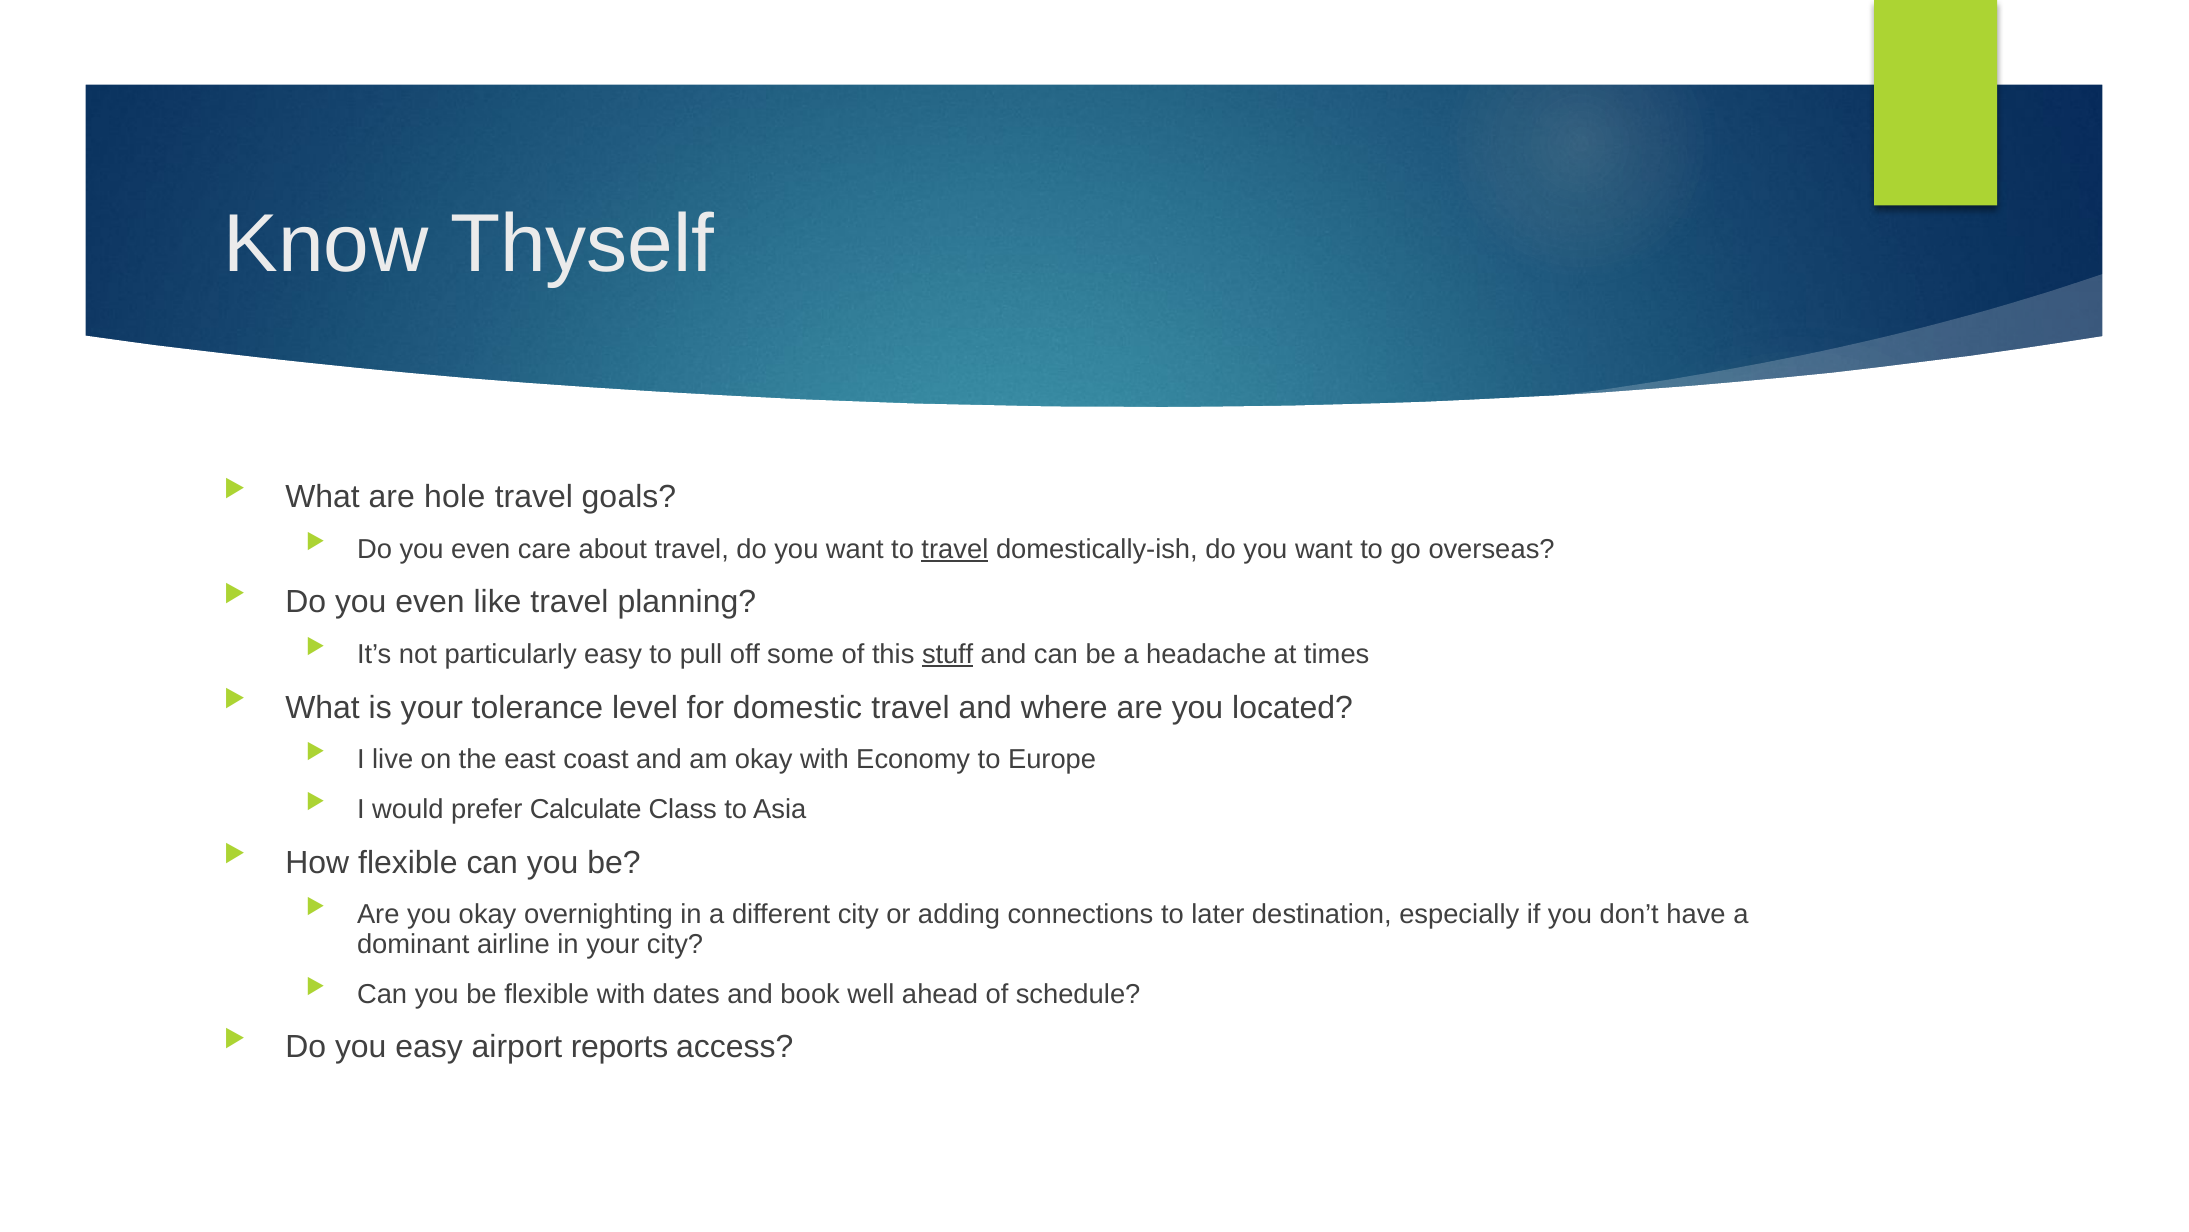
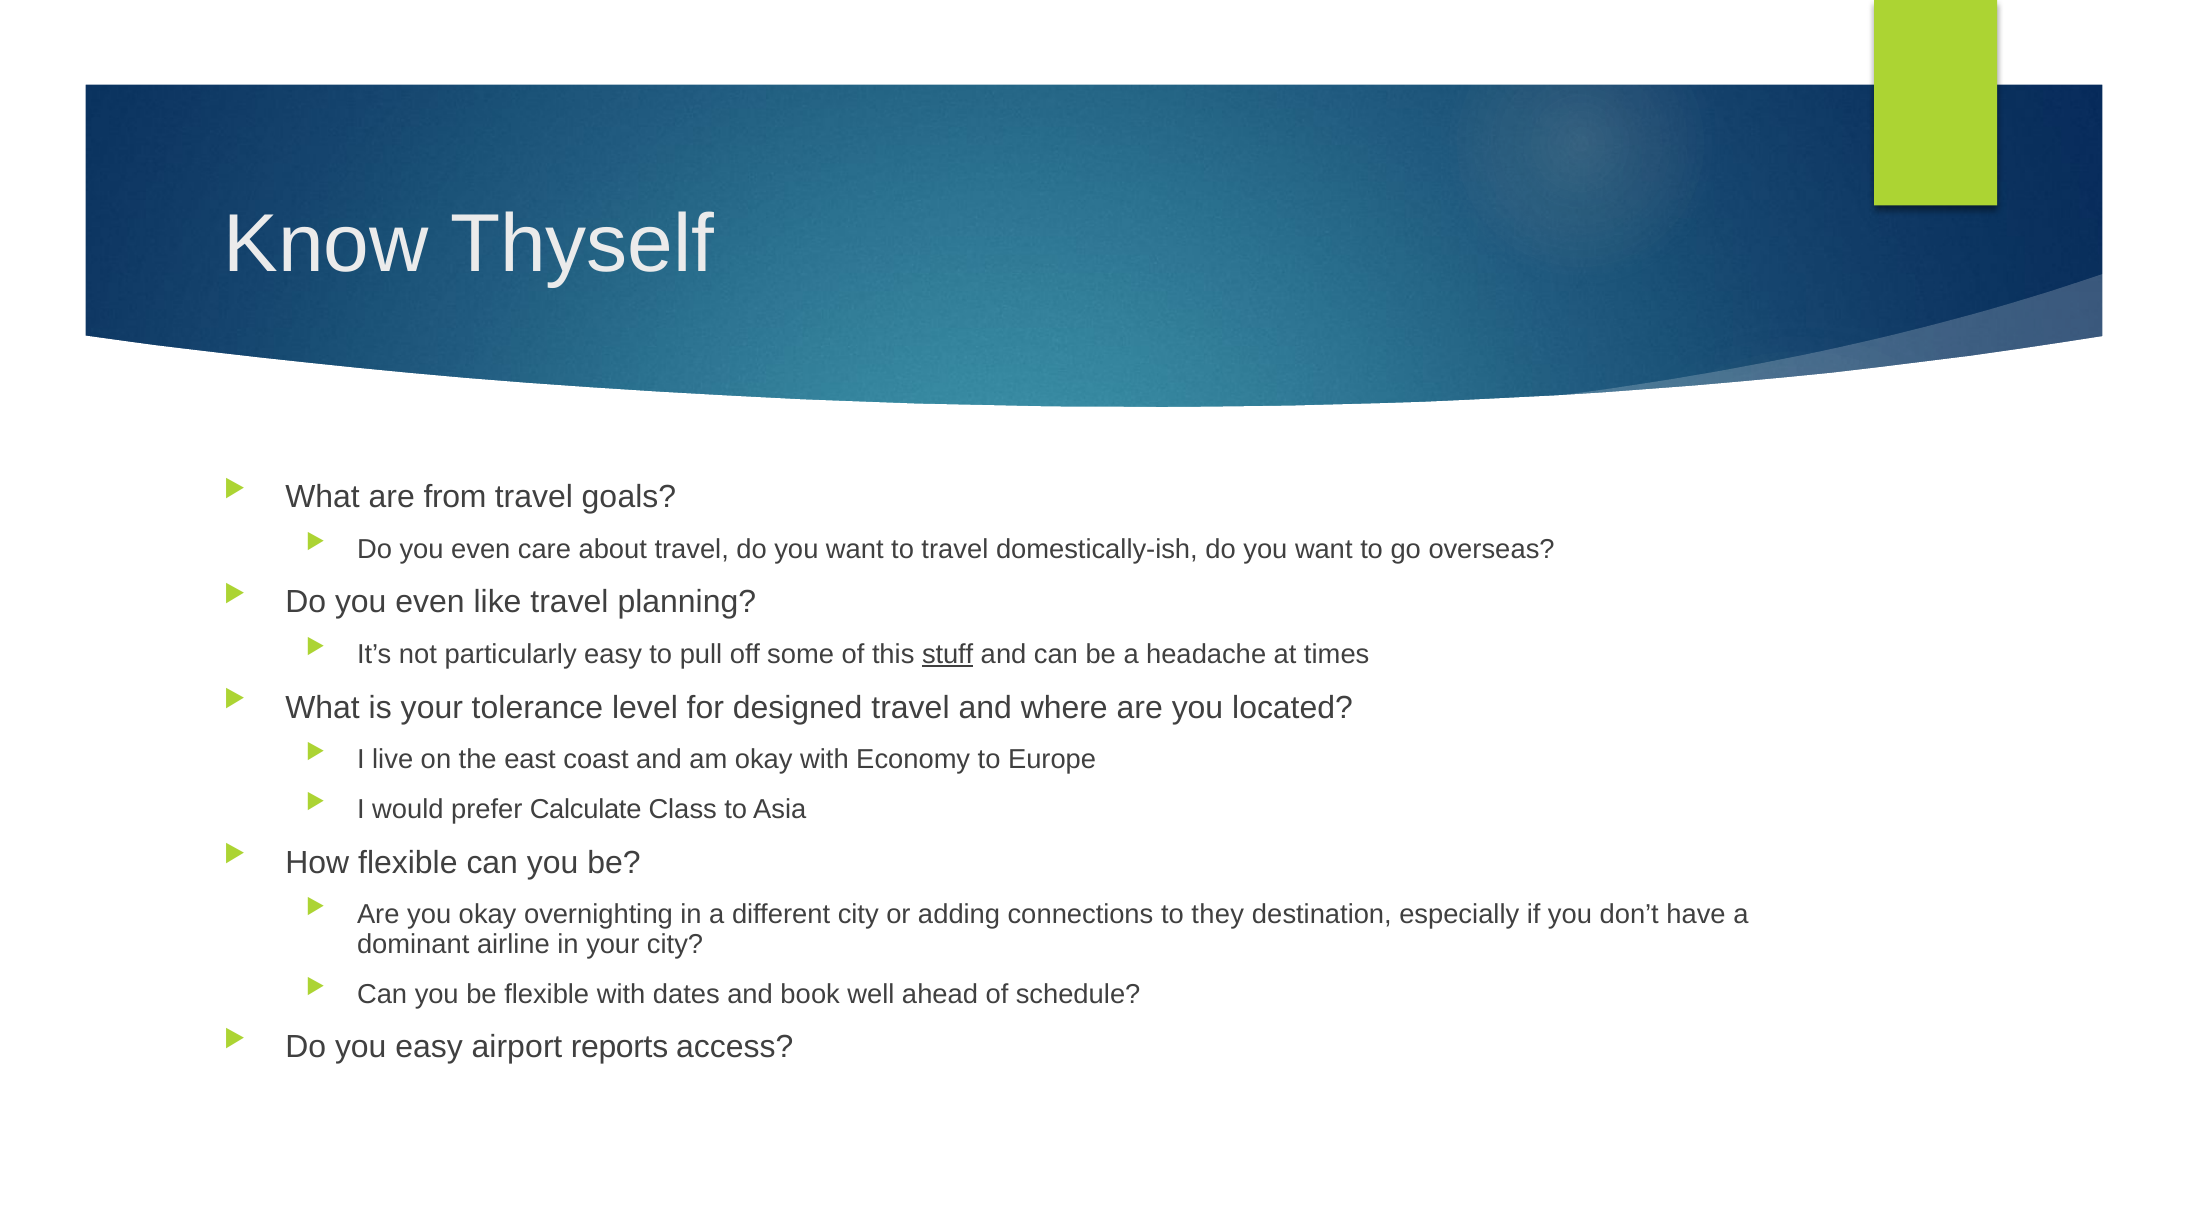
hole: hole -> from (455, 497)
travel underline: present -> none (955, 549)
domestic: domestic -> designed (798, 707)
later: later -> they (1218, 914)
